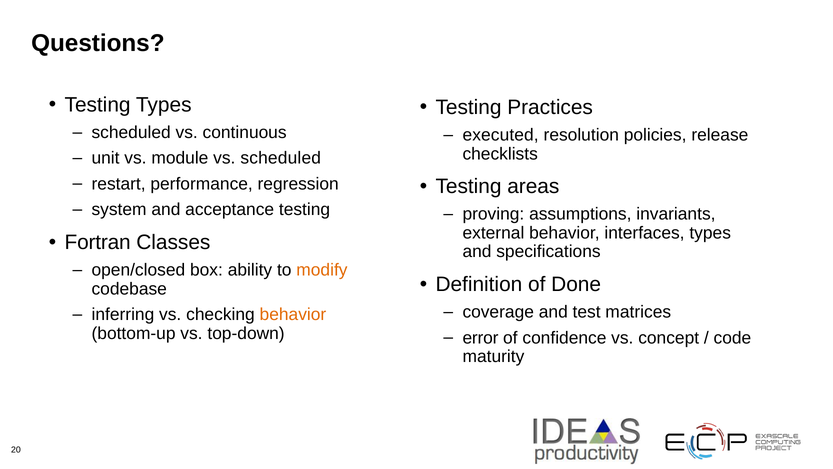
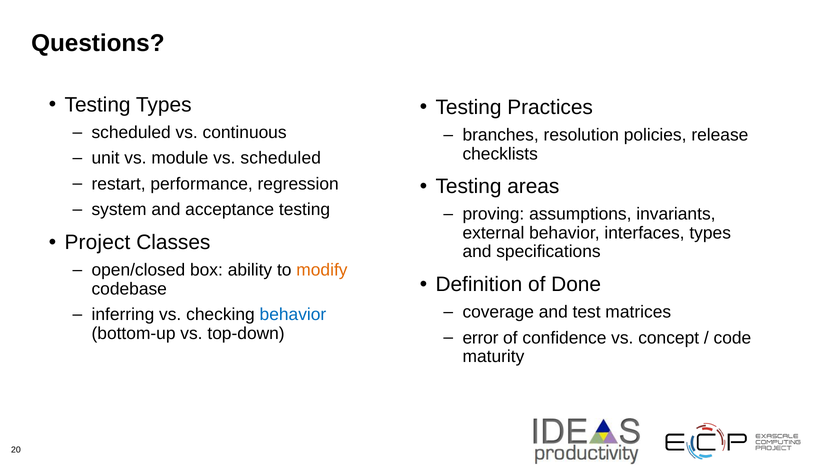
executed: executed -> branches (501, 135)
Fortran: Fortran -> Project (97, 242)
behavior colour: orange -> blue (293, 314)
